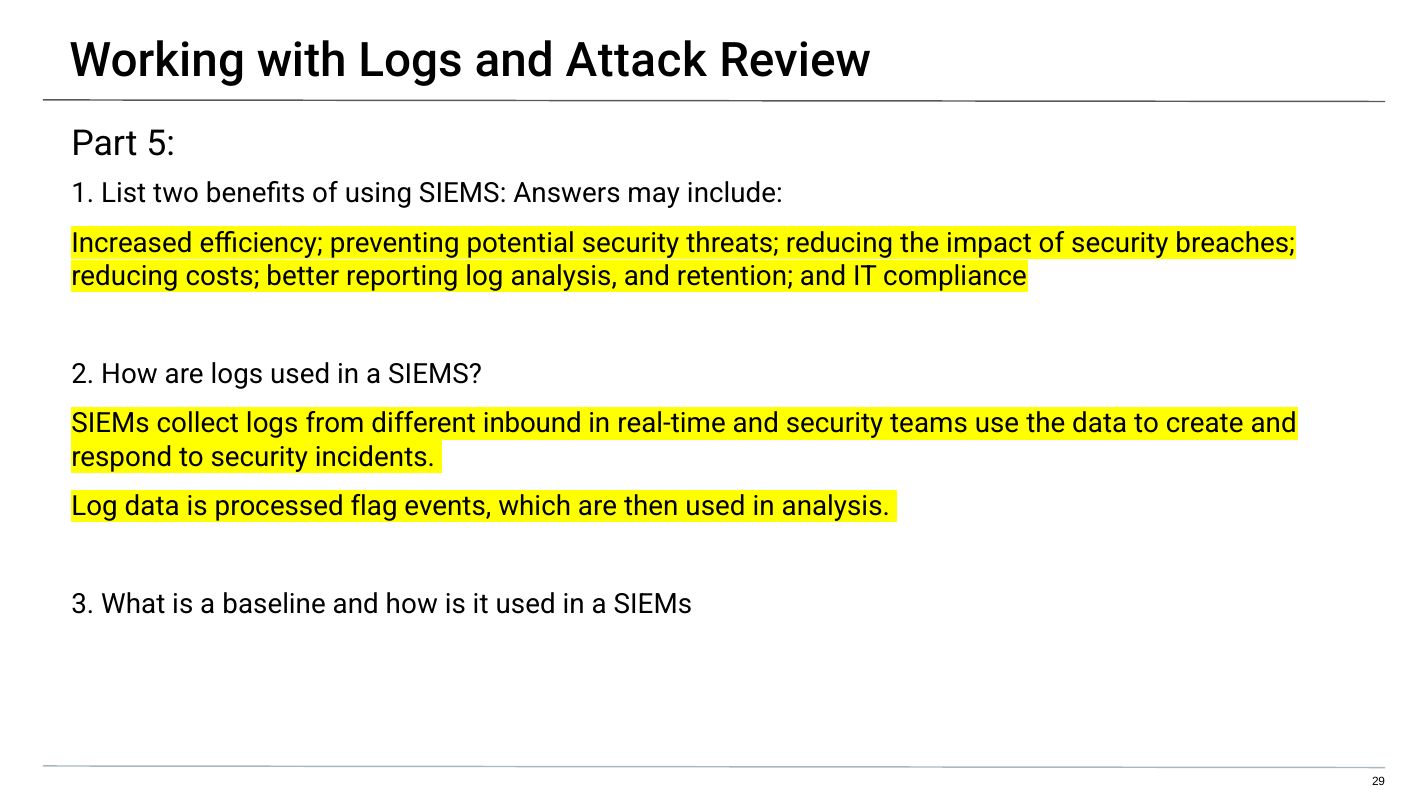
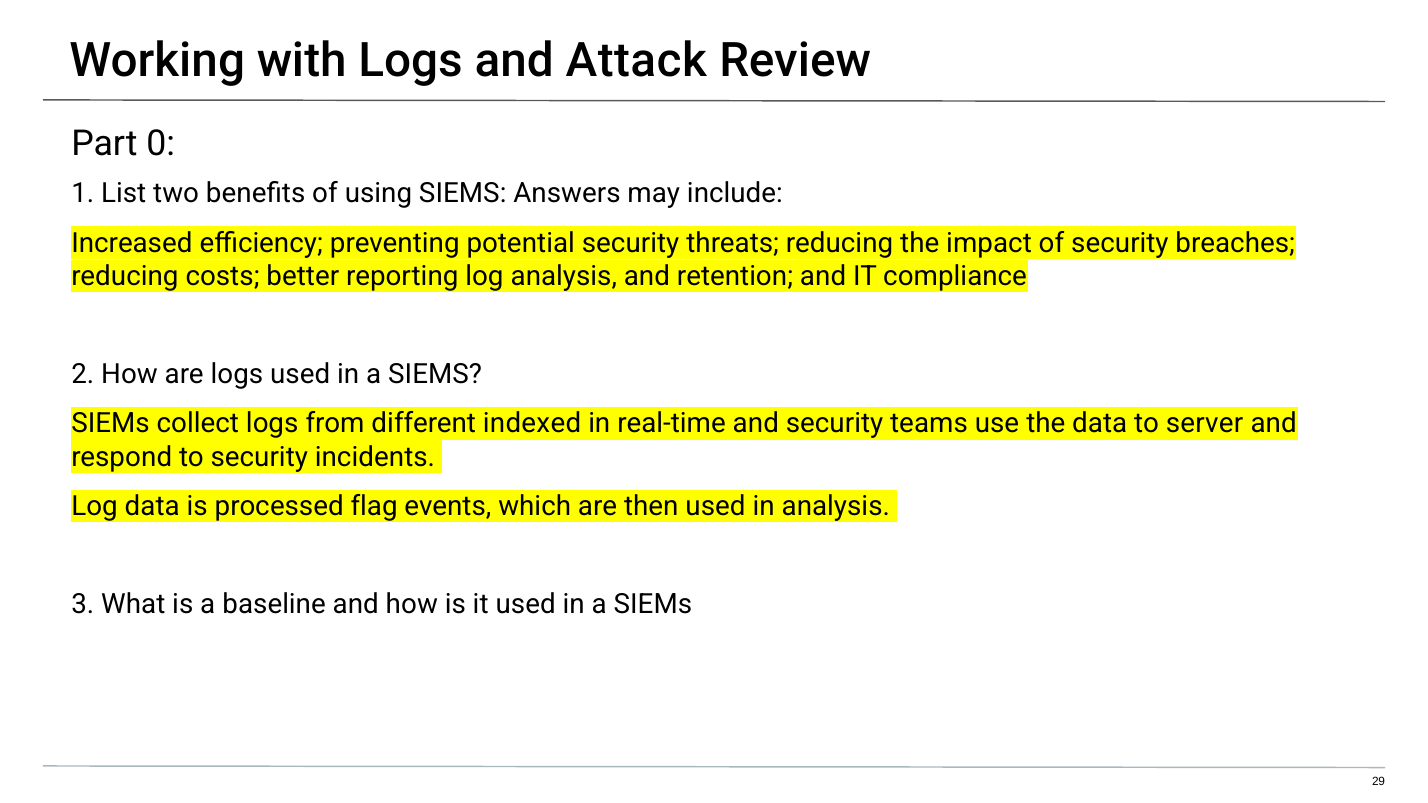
5: 5 -> 0 (161, 144)
inbound: inbound -> indexed (532, 424)
create: create -> server (1205, 424)
